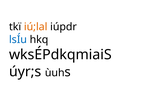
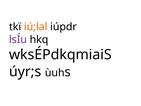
lsÍu colour: blue -> purple (18, 39)
